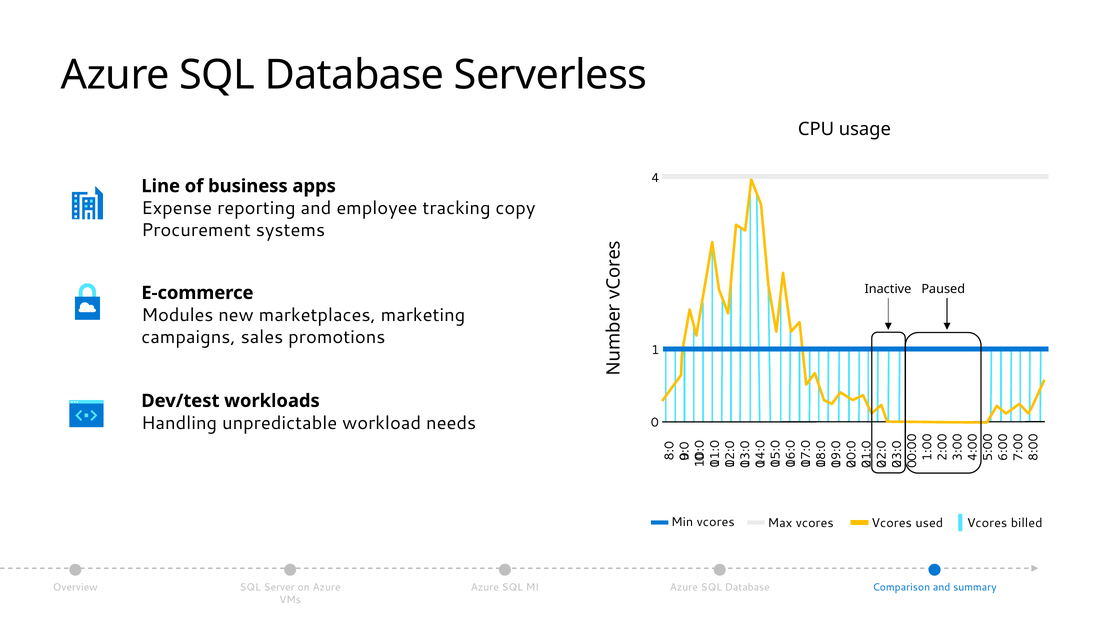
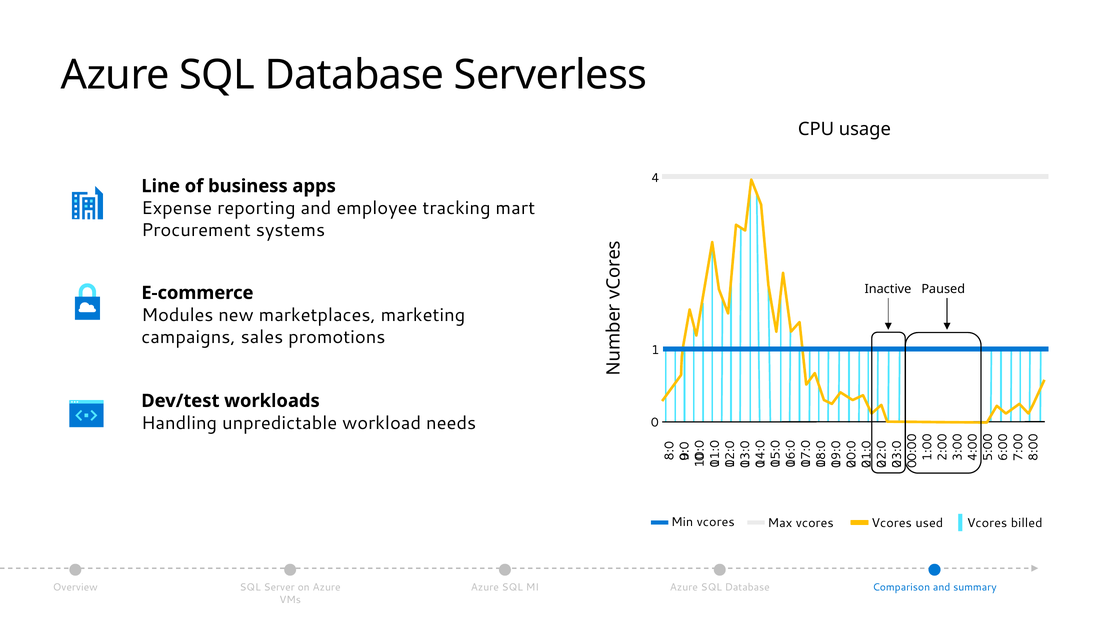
copy: copy -> mart (515, 208)
